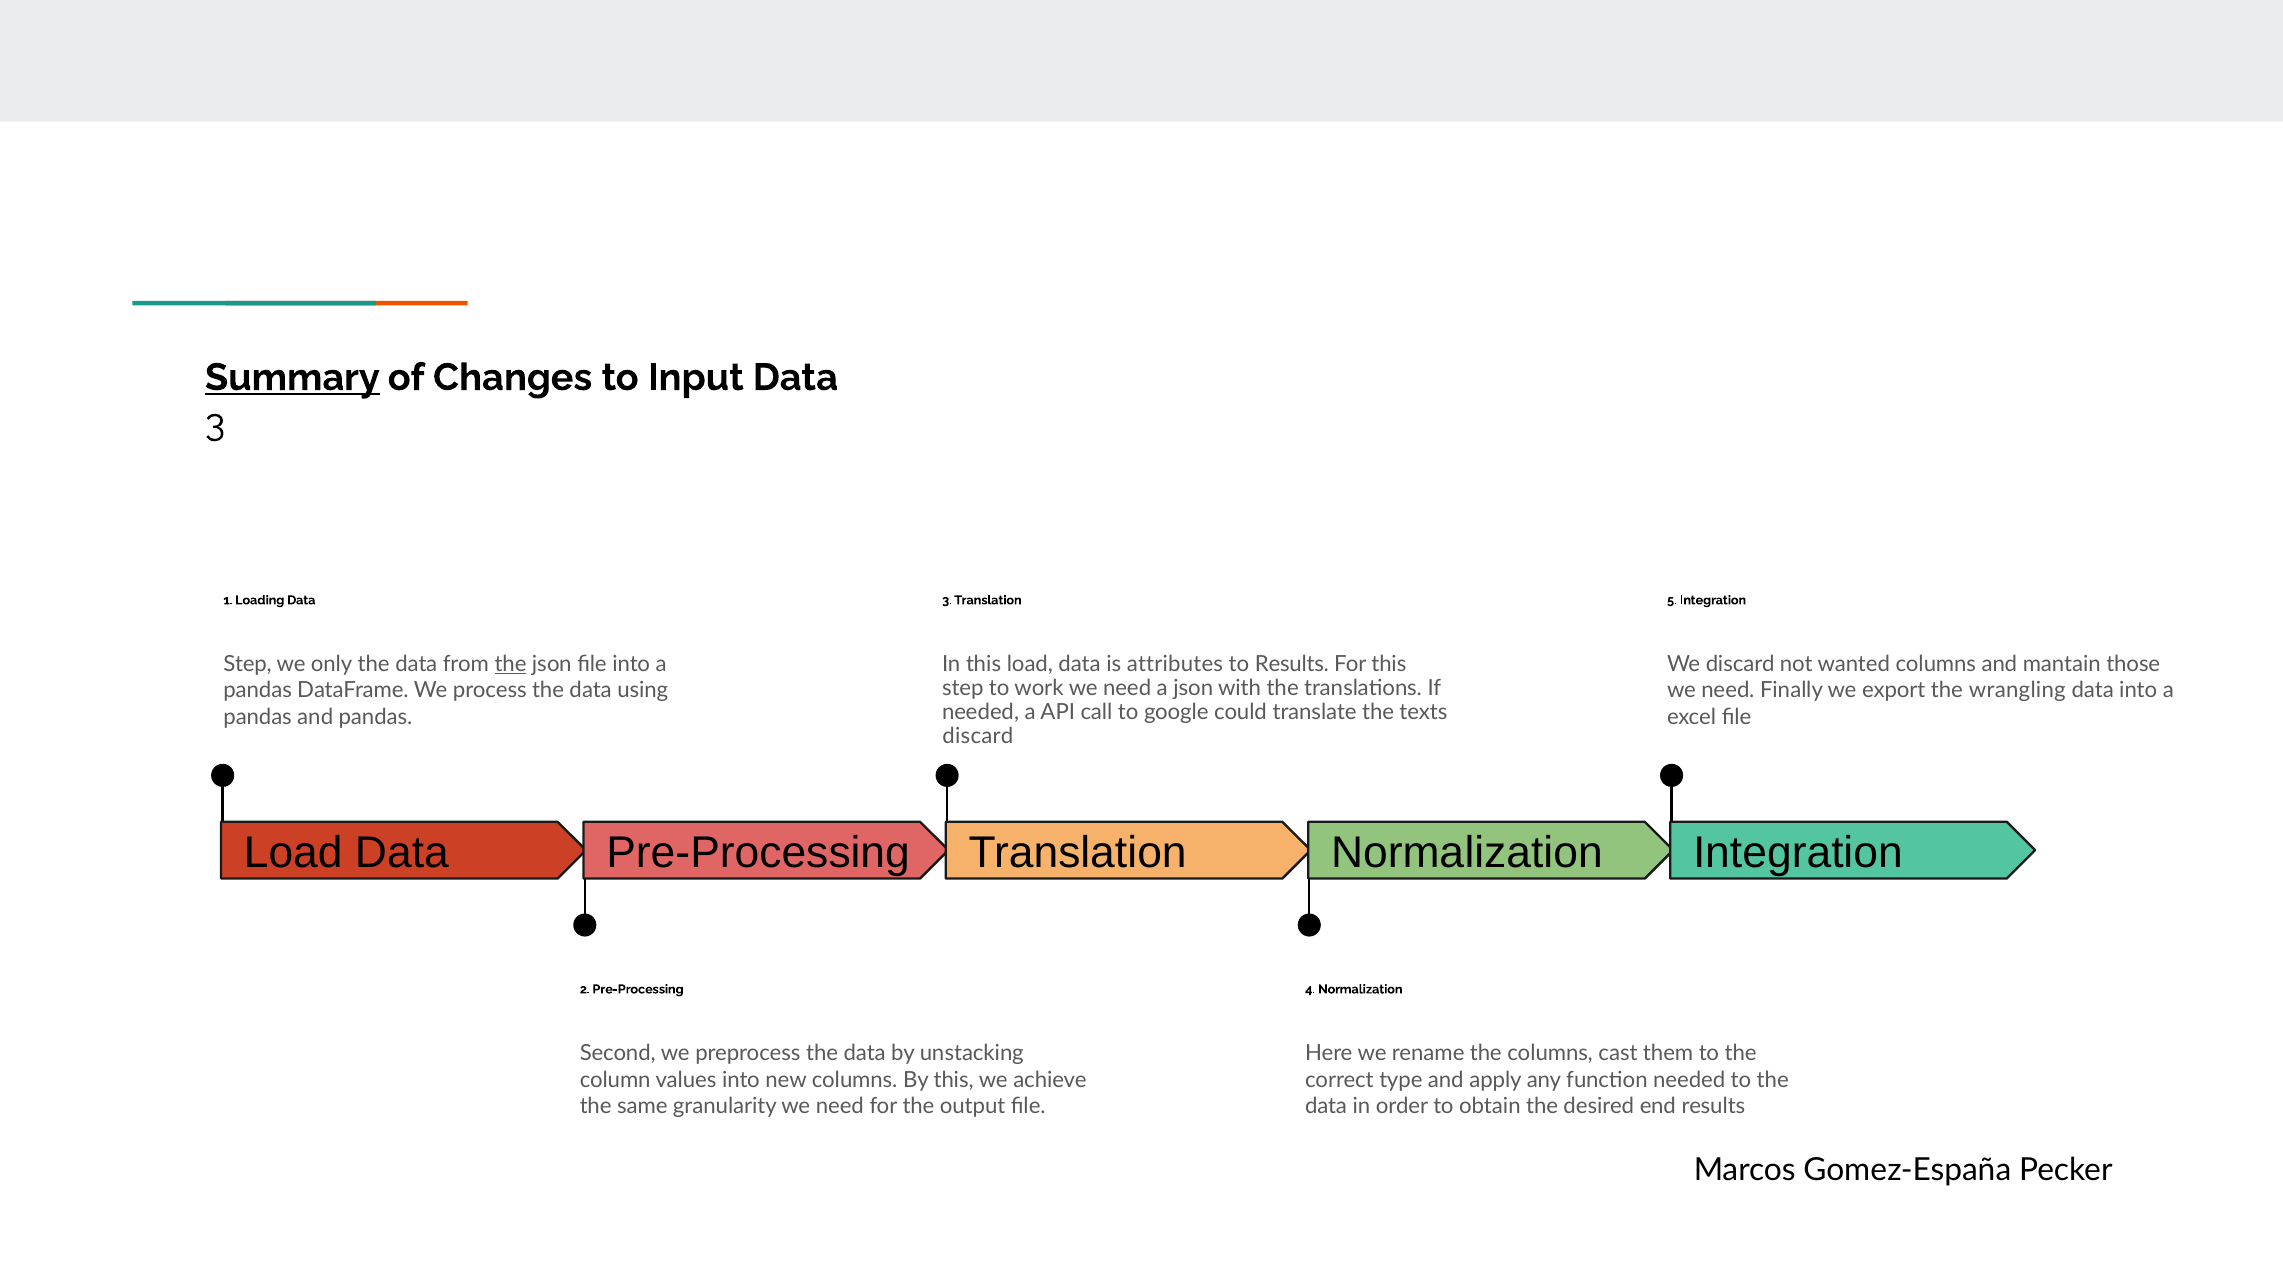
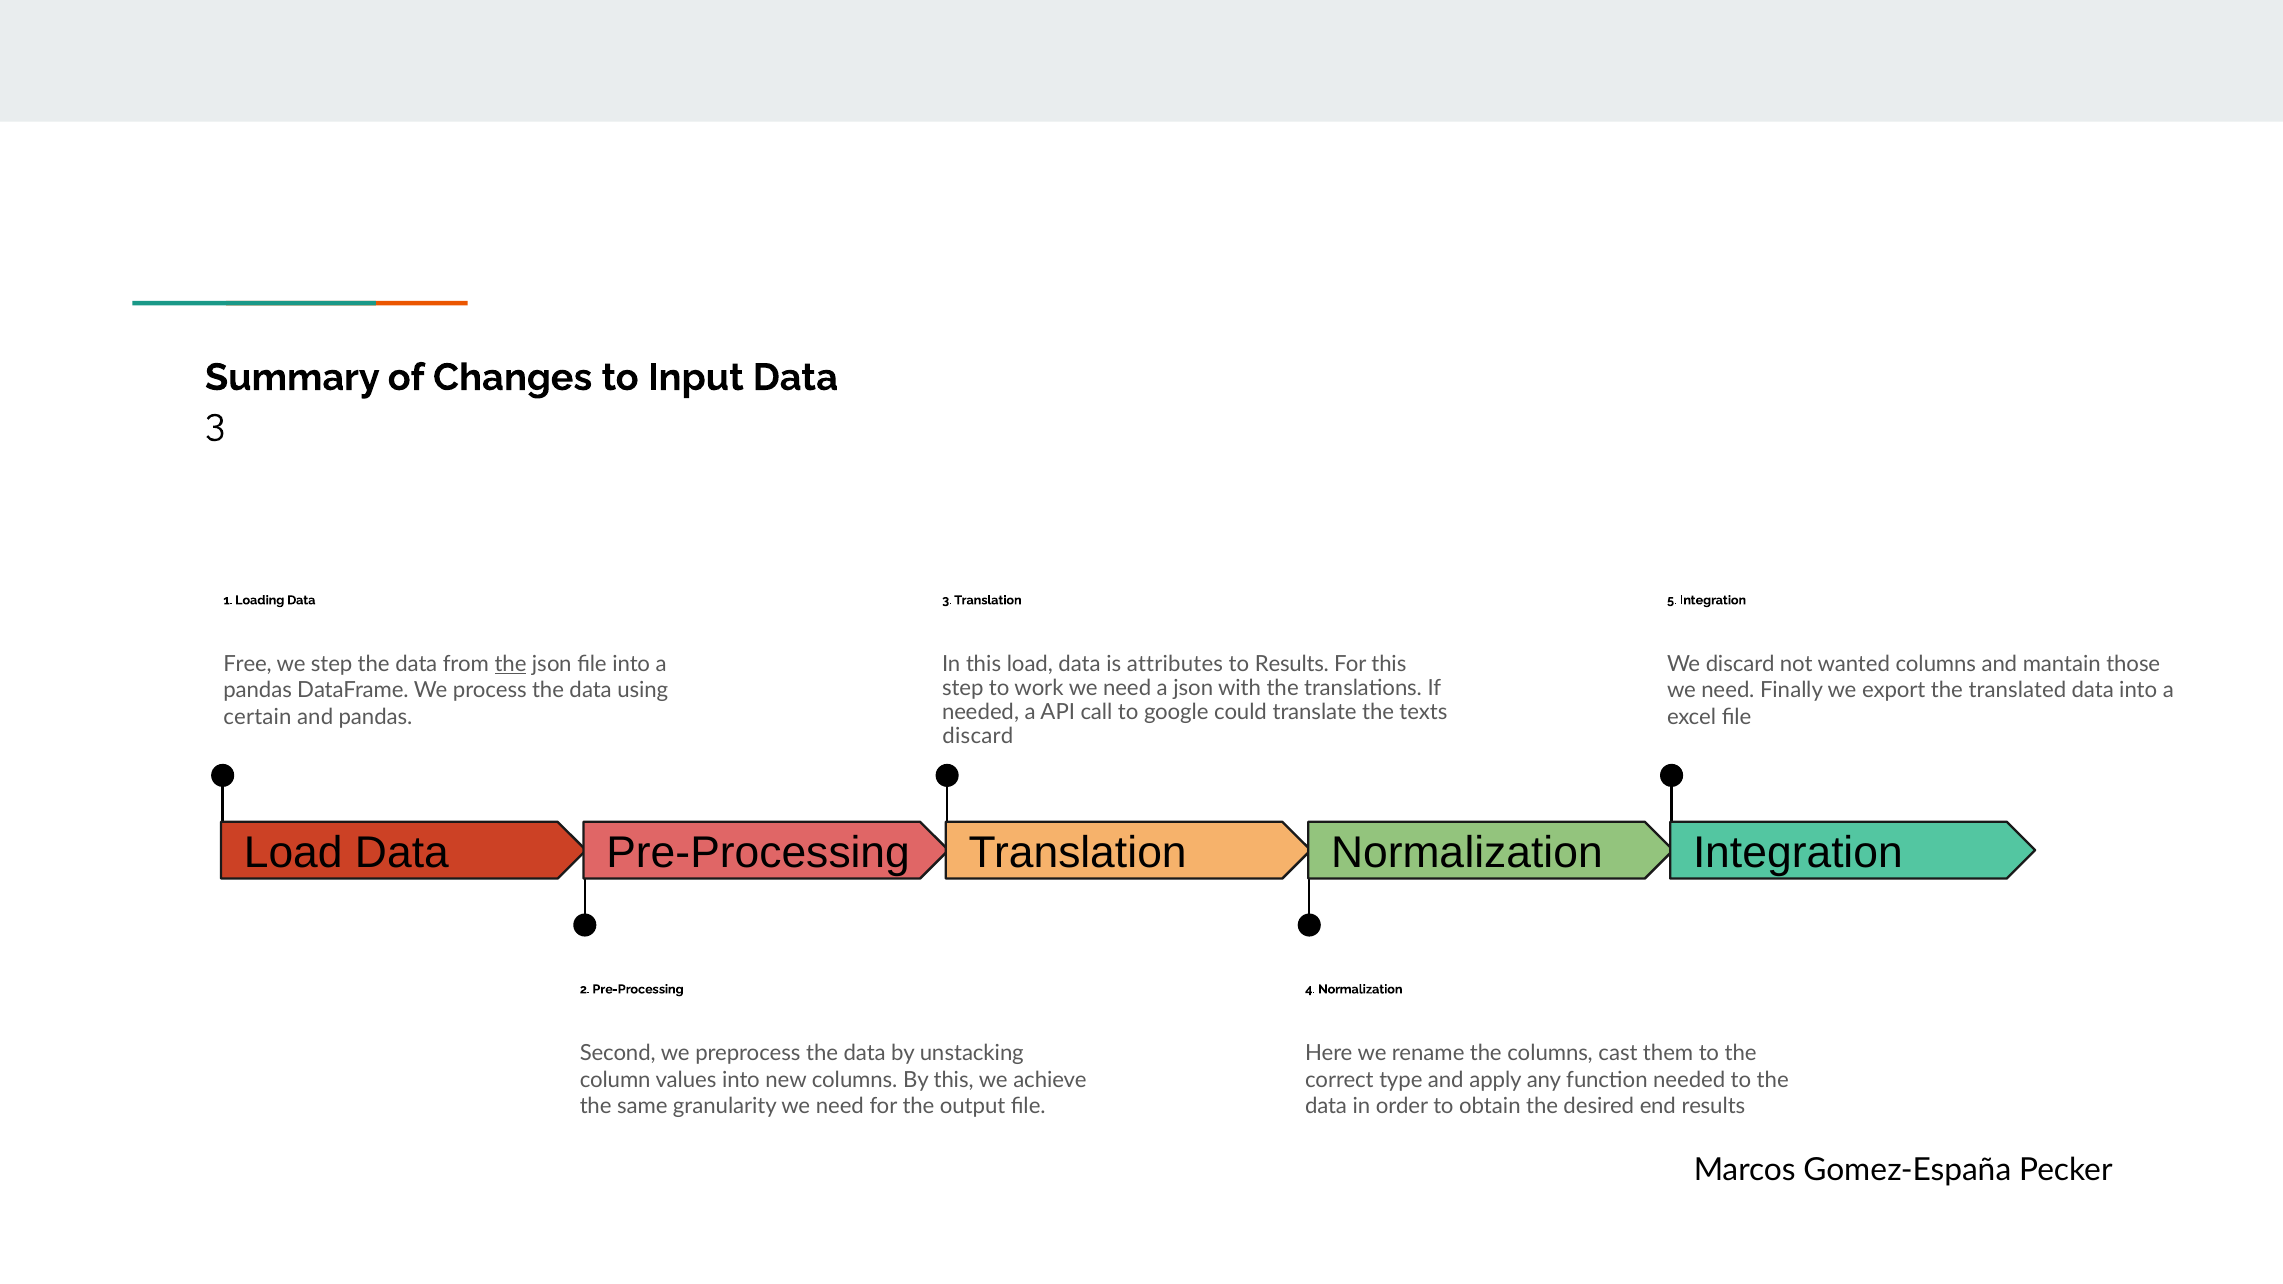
Summary underline: present -> none (292, 378)
Step: Step -> Free (248, 664)
we only: only -> step (332, 664)
wrangling: wrangling -> translated (2017, 691)
pandas: pandas -> certain (257, 717)
